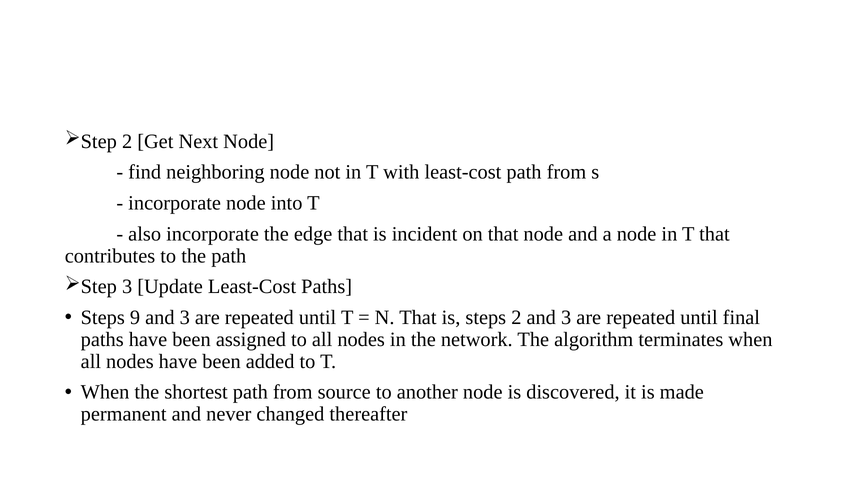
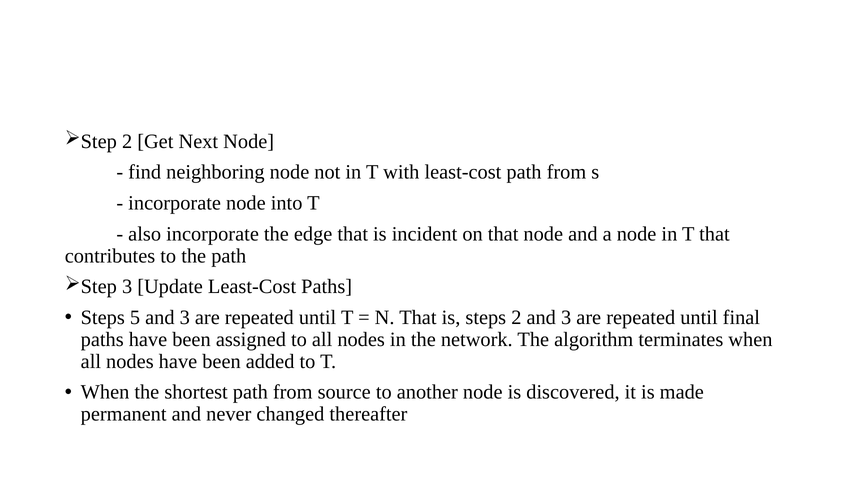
9: 9 -> 5 (135, 318)
